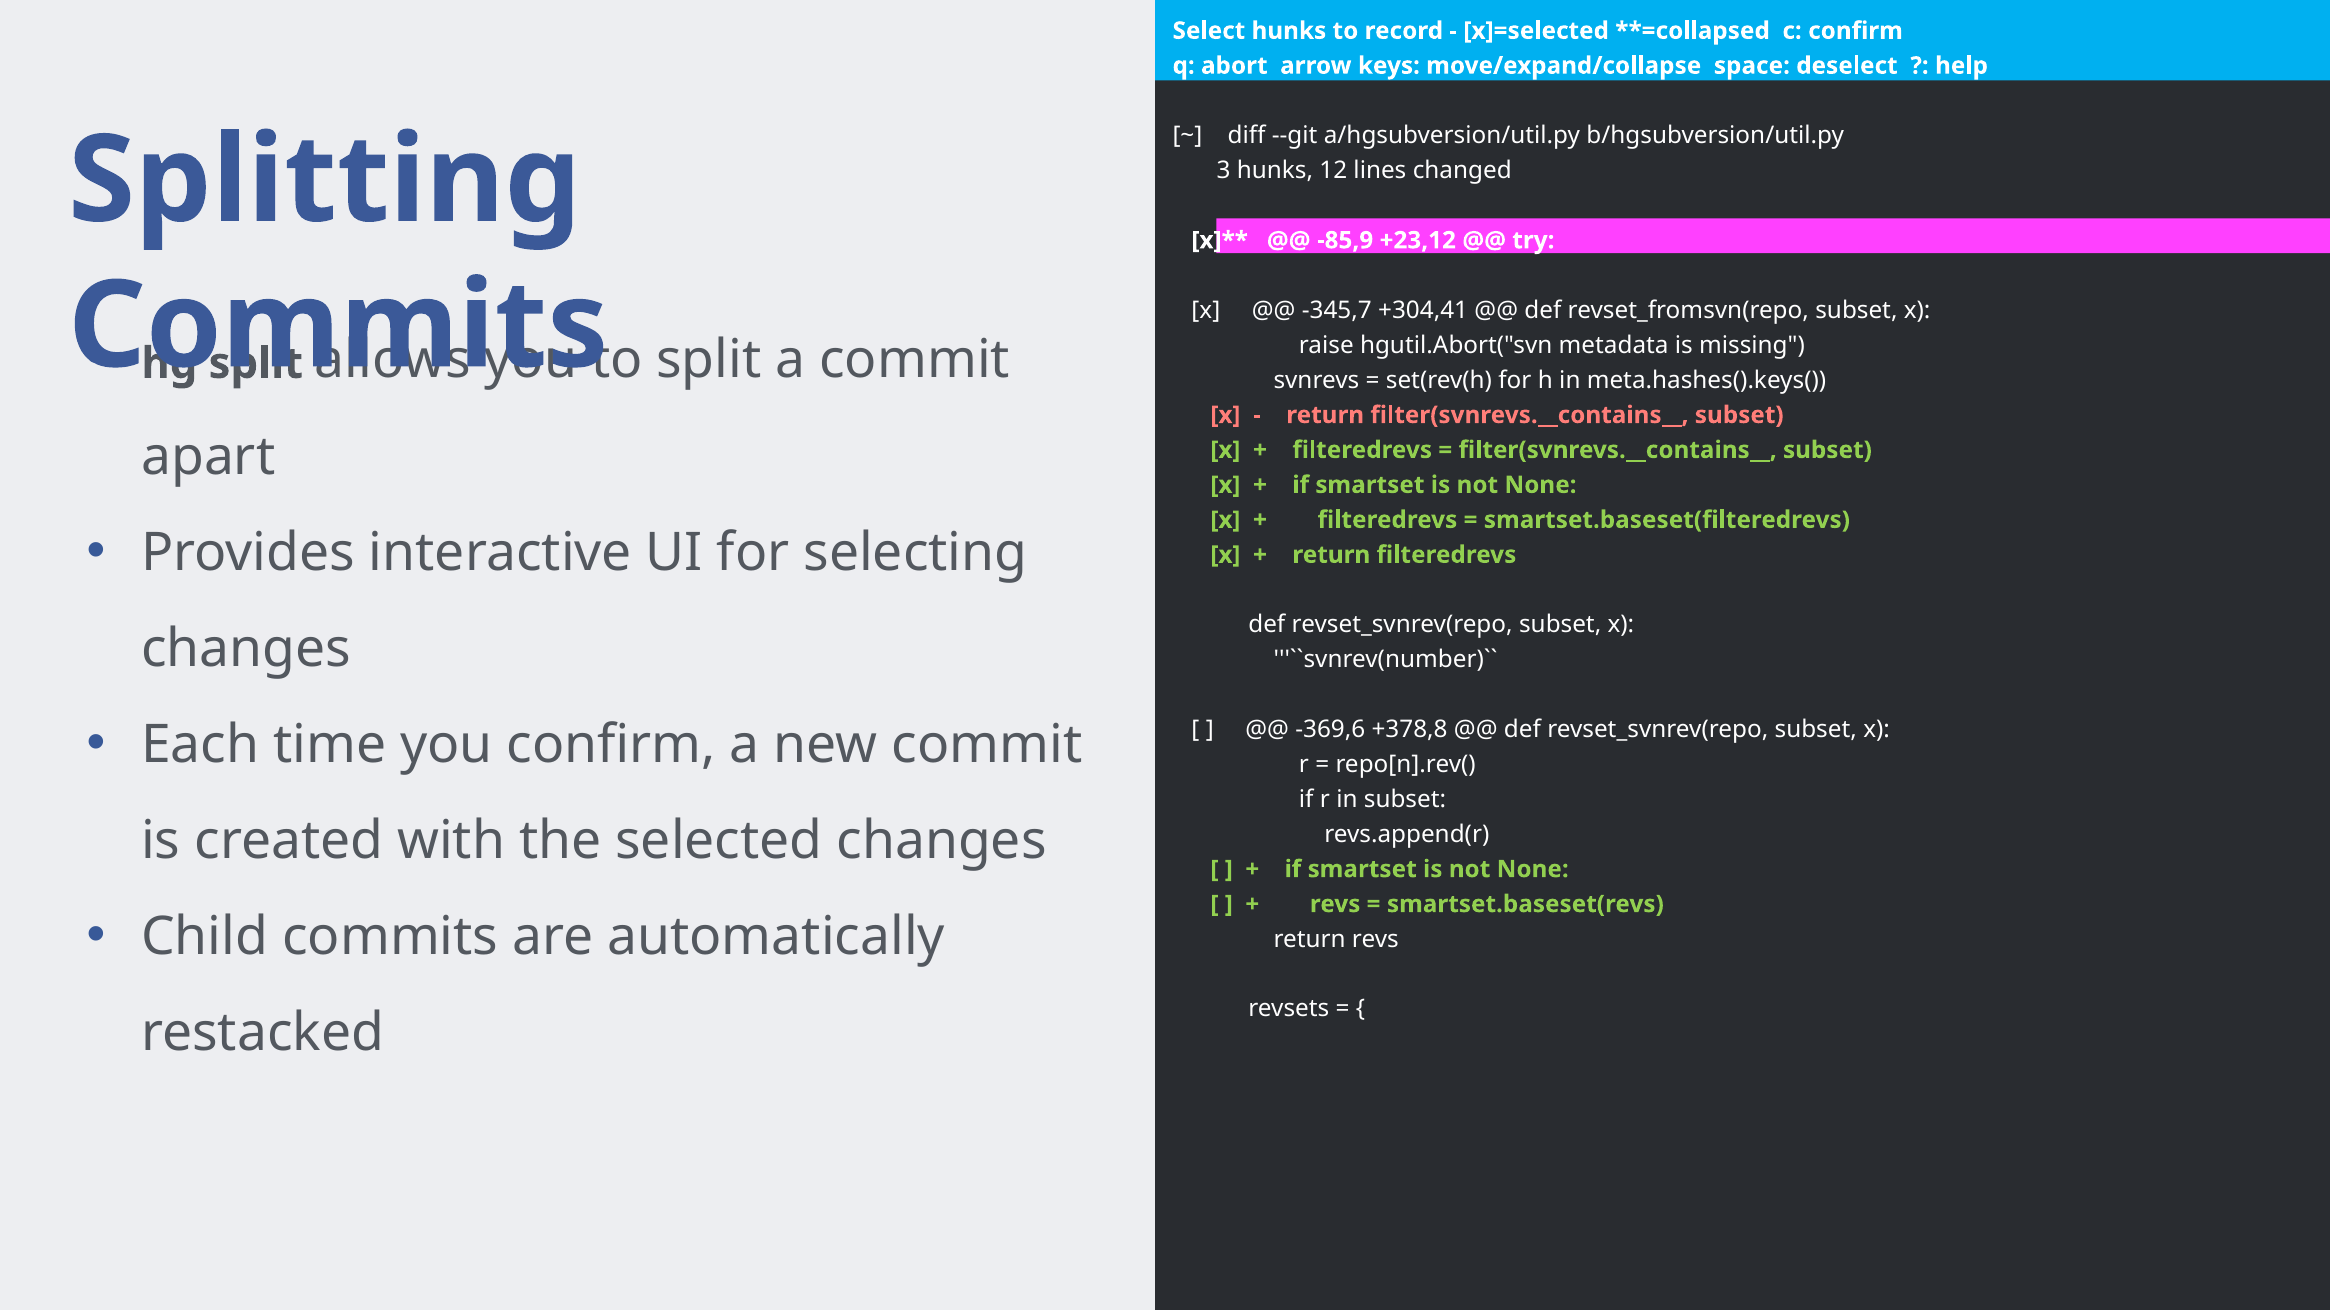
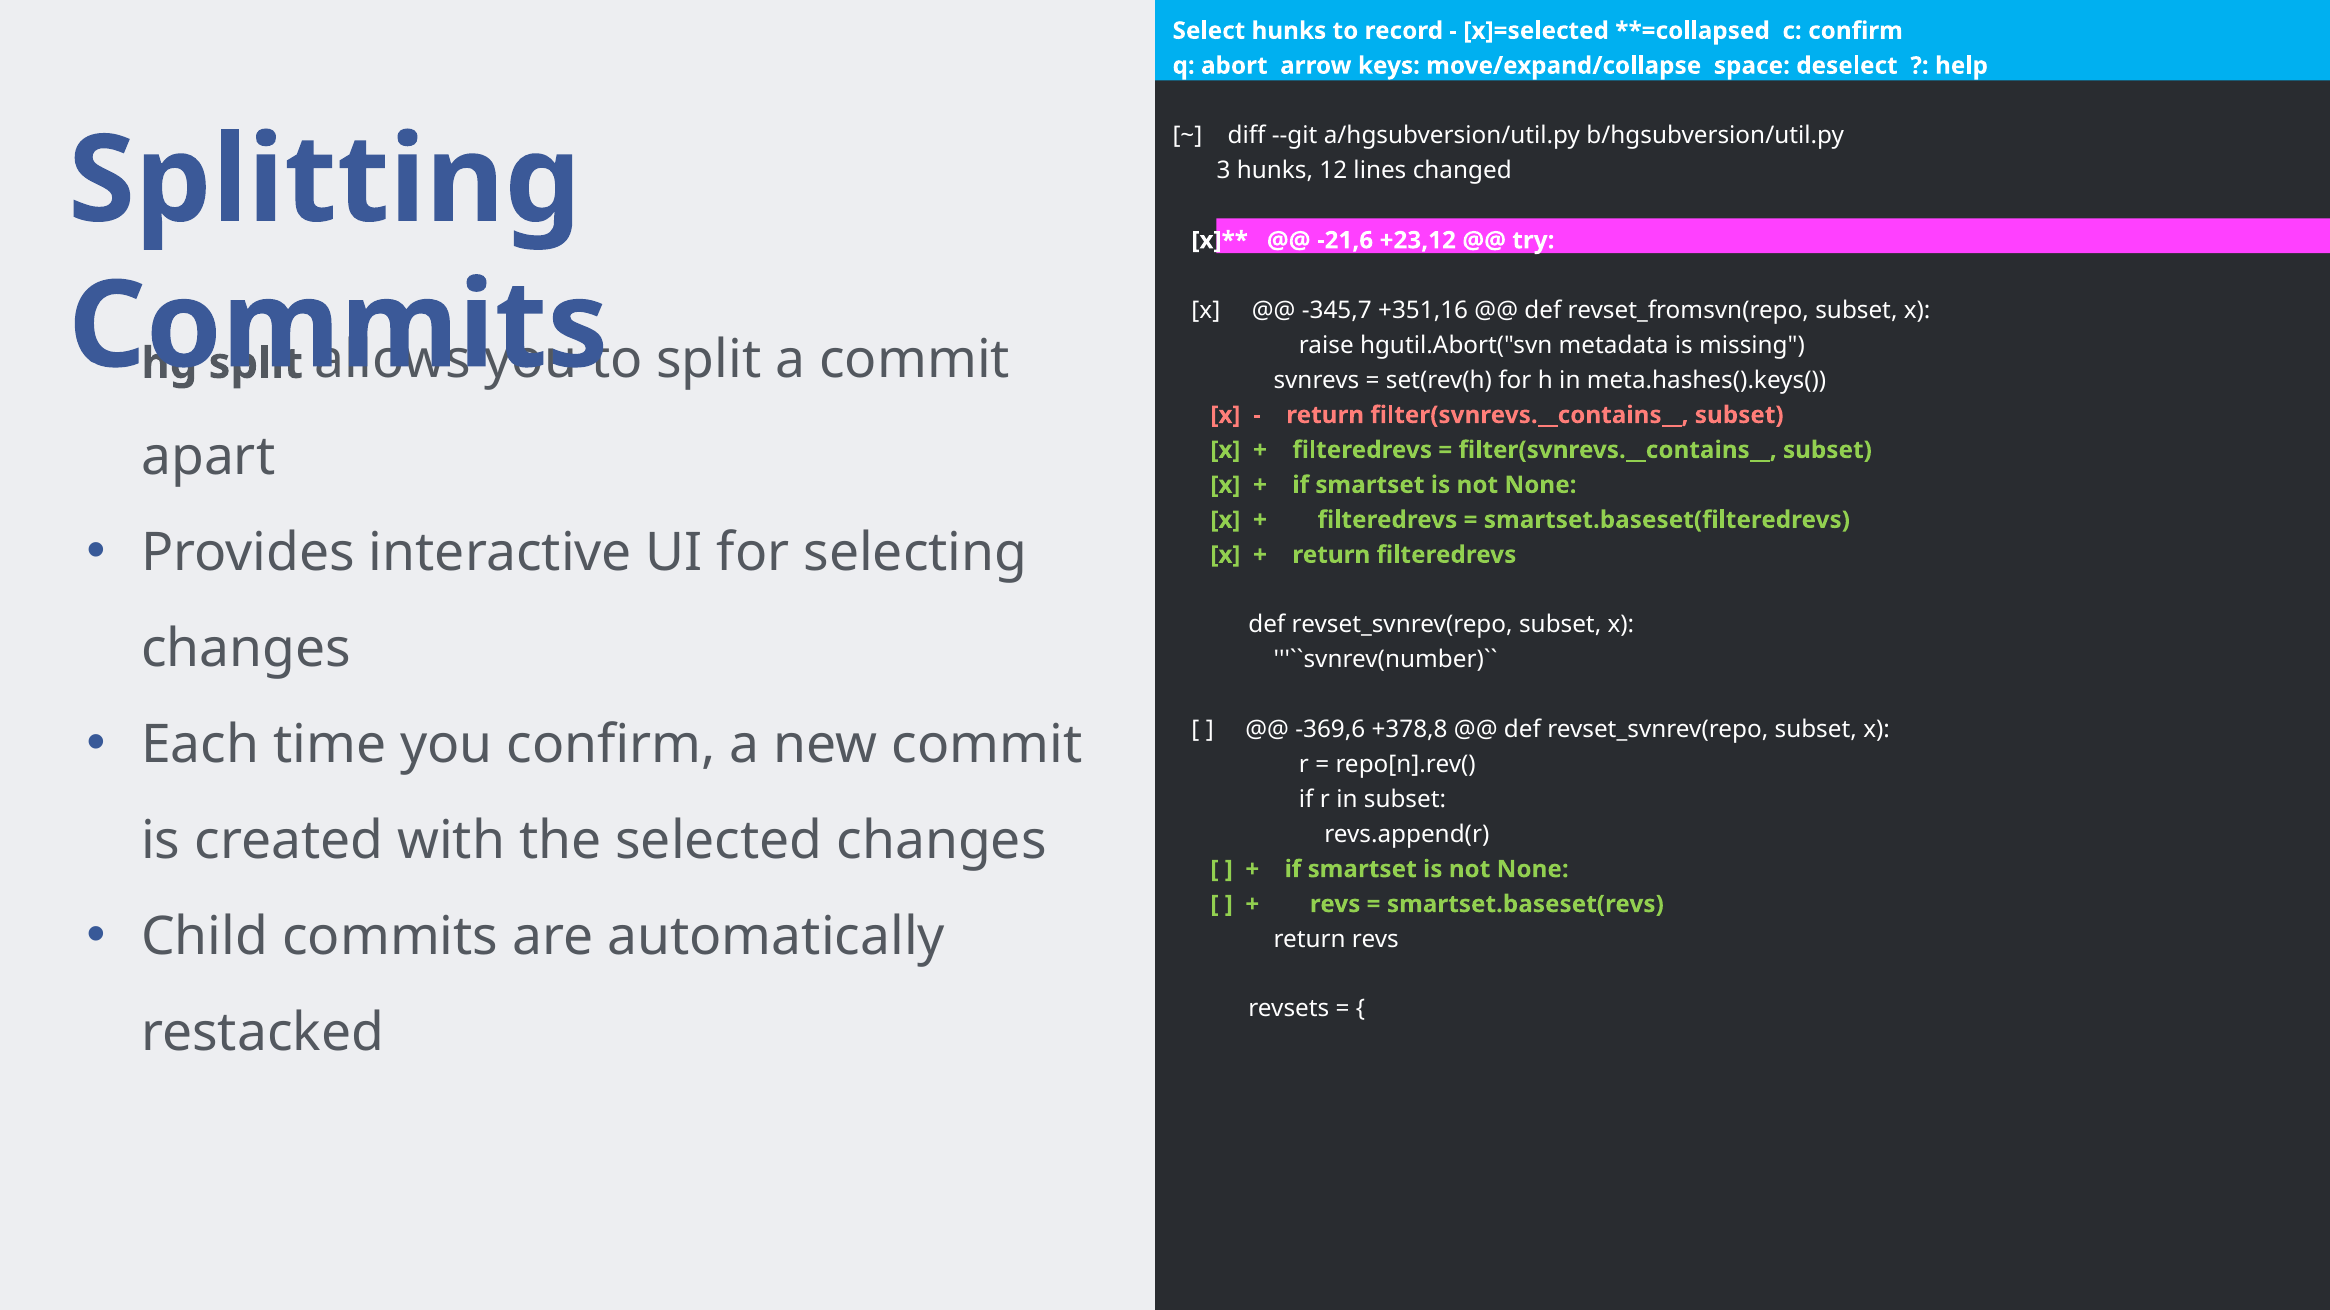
-85,9: -85,9 -> -21,6 (1345, 240)
+304,41: +304,41 -> +351,16 (1423, 310)
